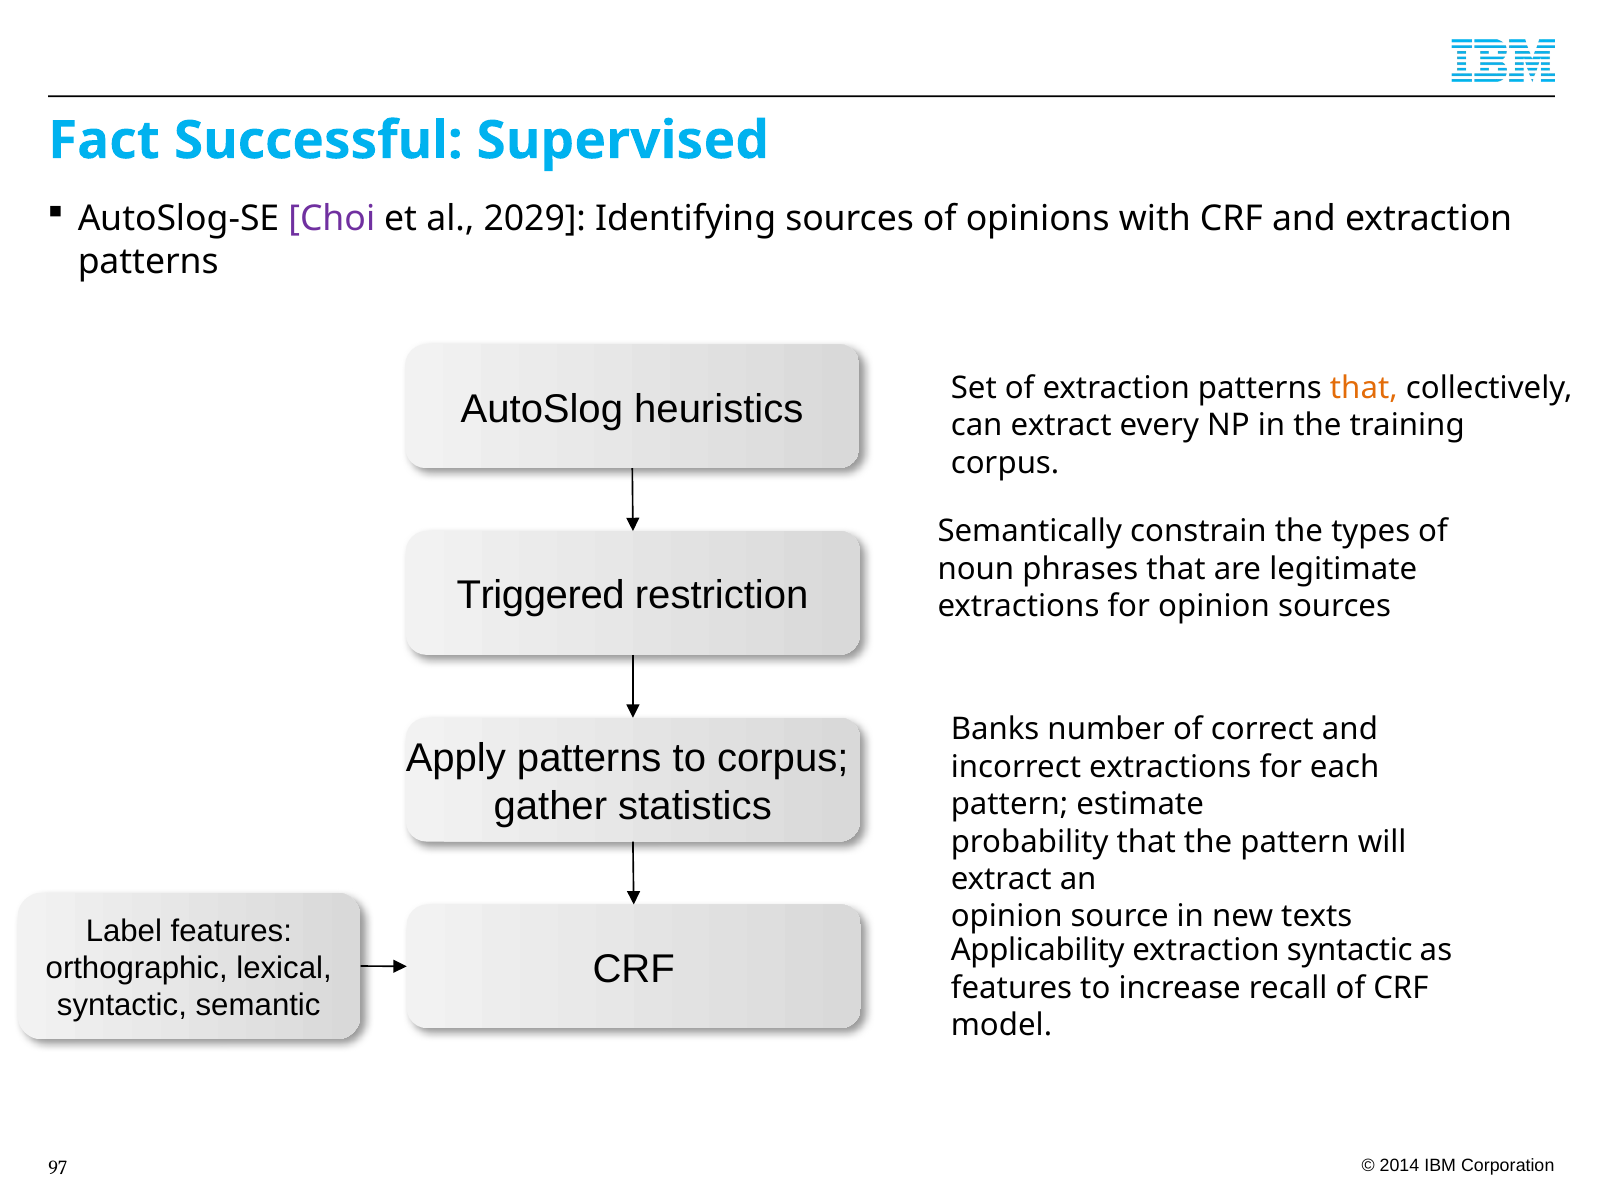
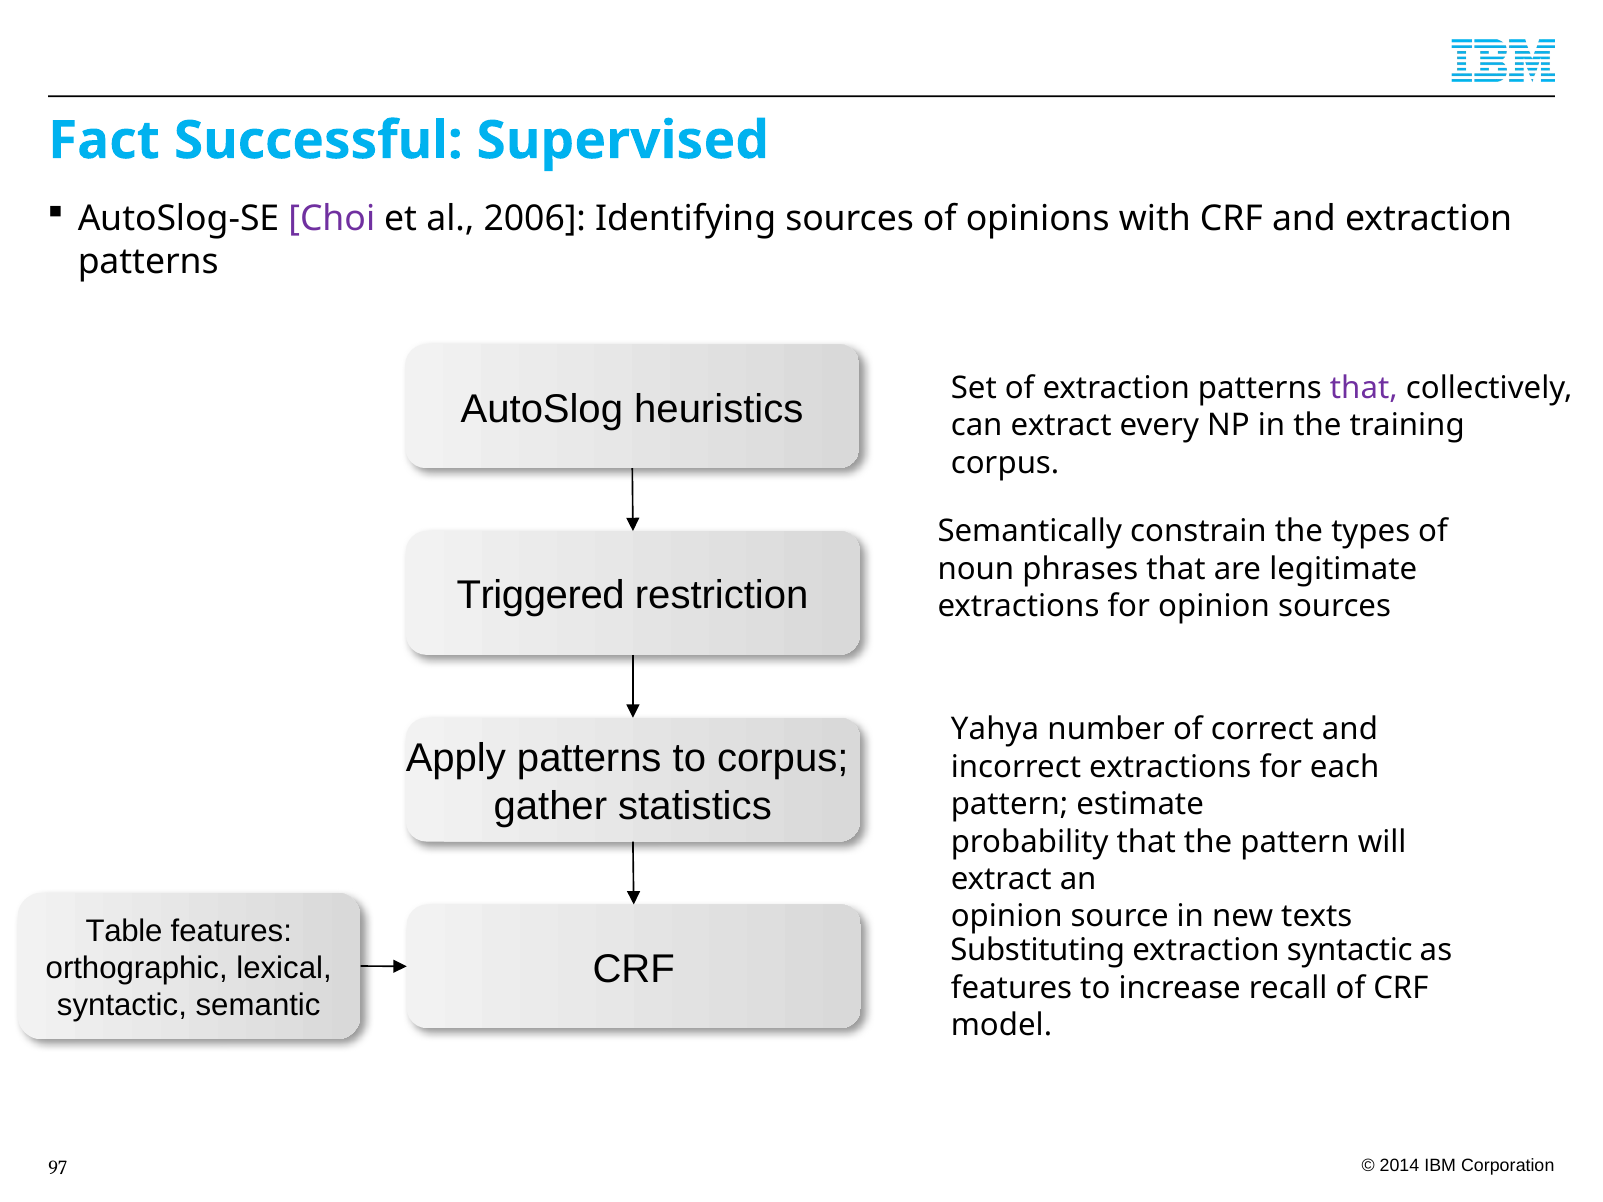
2029: 2029 -> 2006 (535, 219)
that colour: orange -> purple (1364, 388)
Banks: Banks -> Yahya (995, 730)
Label: Label -> Table (124, 931)
Applicability: Applicability -> Substituting (1038, 951)
